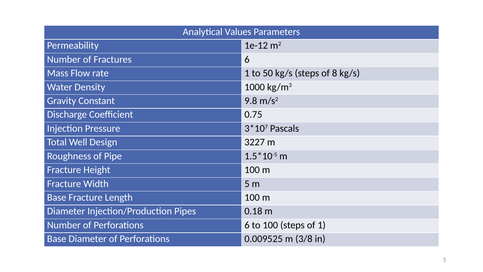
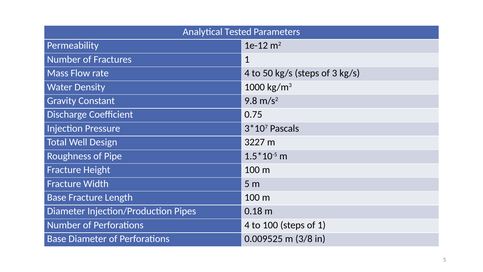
Values: Values -> Tested (238, 32)
Fractures 6: 6 -> 1 (247, 59)
rate 1: 1 -> 4 (247, 73)
8: 8 -> 3 (335, 73)
Perforations 6: 6 -> 4 (247, 225)
